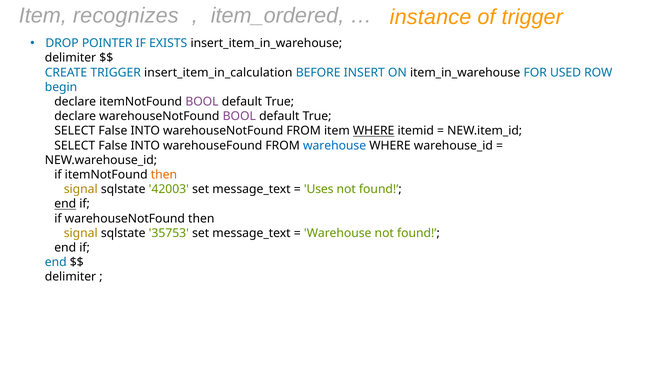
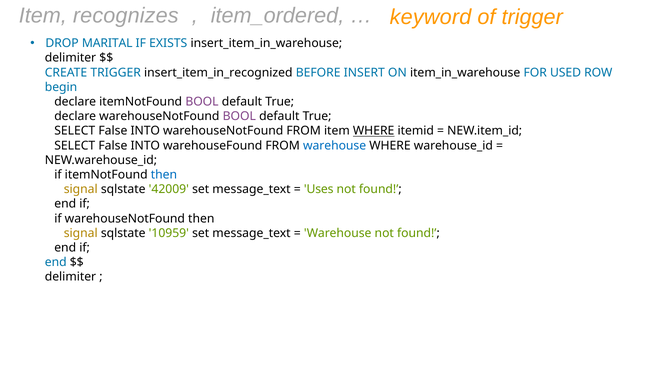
instance: instance -> keyword (430, 17)
POINTER: POINTER -> MARITAL (107, 43)
insert_item_in_calculation: insert_item_in_calculation -> insert_item_in_recognized (218, 73)
then colour: orange -> blue (164, 175)
42003: 42003 -> 42009 (169, 189)
end underline: present -> none (65, 204)
35753: 35753 -> 10959 (169, 233)
